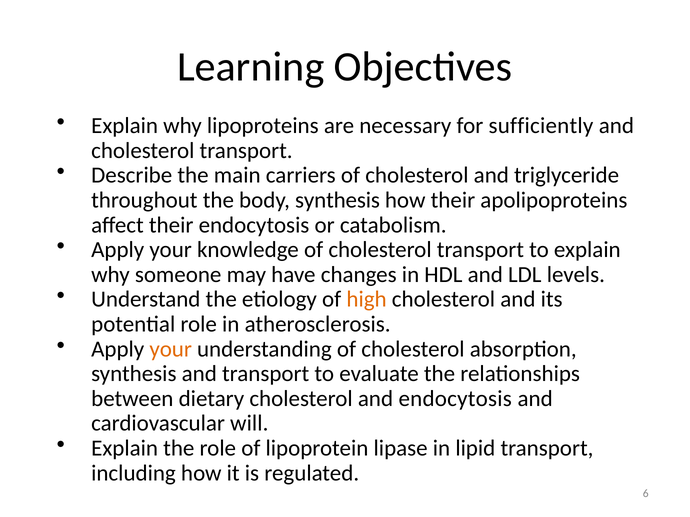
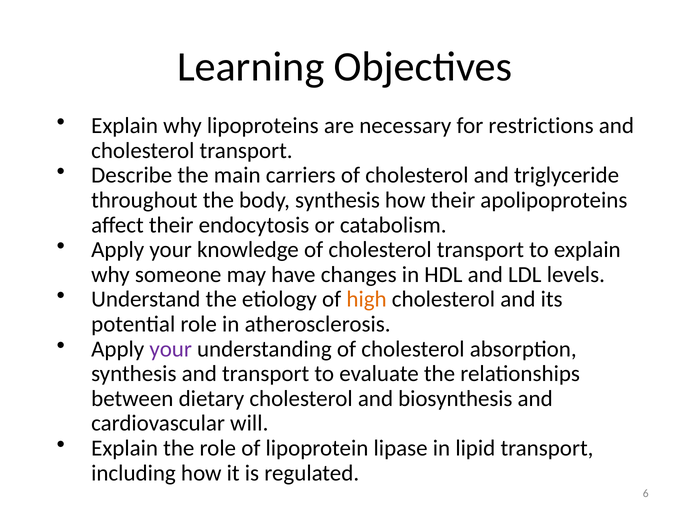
sufficiently: sufficiently -> restrictions (541, 126)
your colour: orange -> purple (171, 349)
and endocytosis: endocytosis -> biosynthesis (455, 399)
